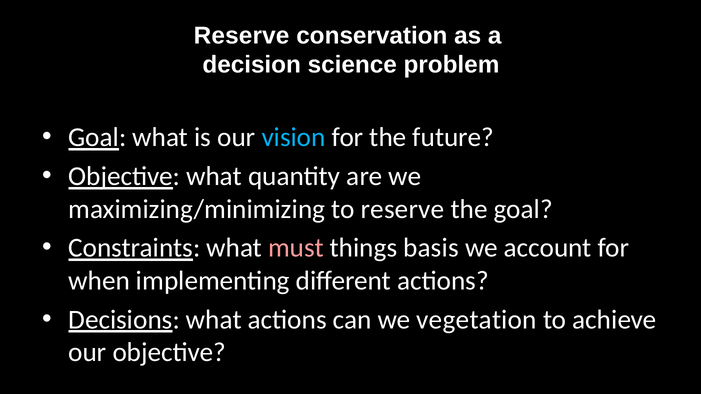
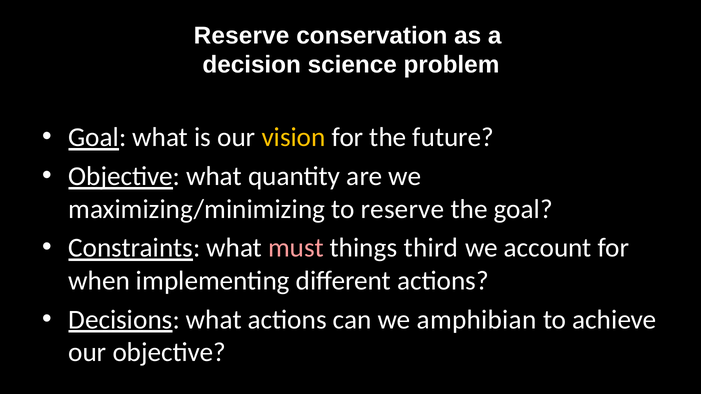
vision colour: light blue -> yellow (294, 138)
basis: basis -> third (431, 248)
vegetation: vegetation -> amphibian (477, 320)
